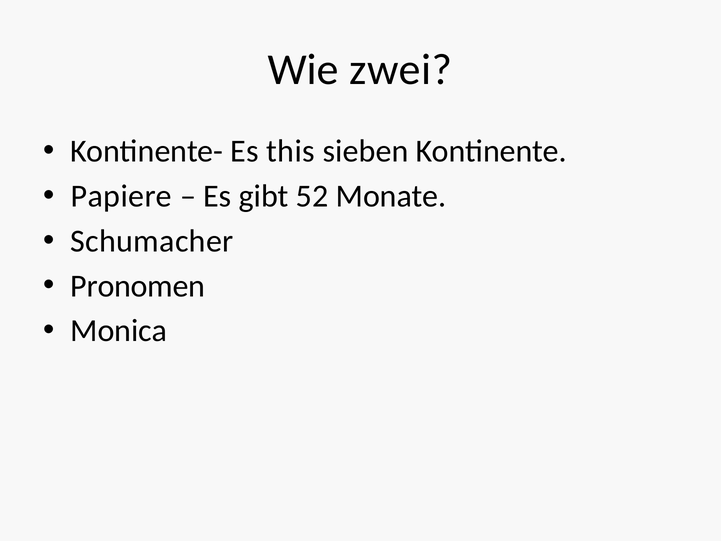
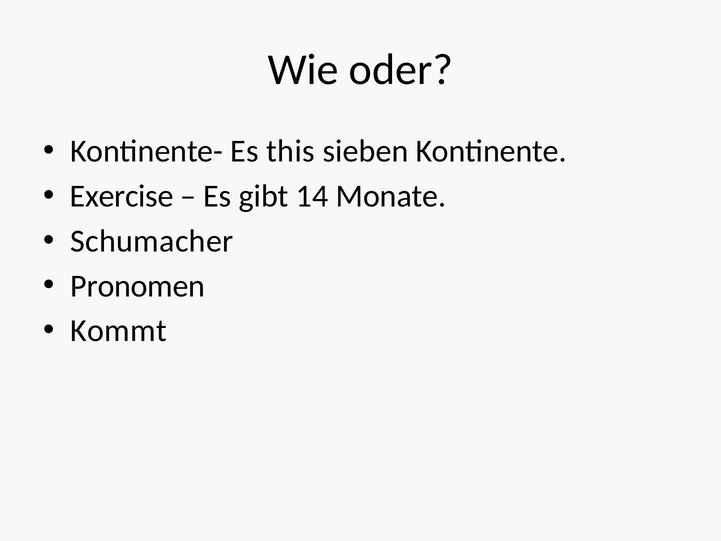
zwei: zwei -> oder (401, 70)
Papiere: Papiere -> Exercise (122, 196)
52: 52 -> 14 (312, 196)
Monica: Monica -> Kommt (119, 331)
